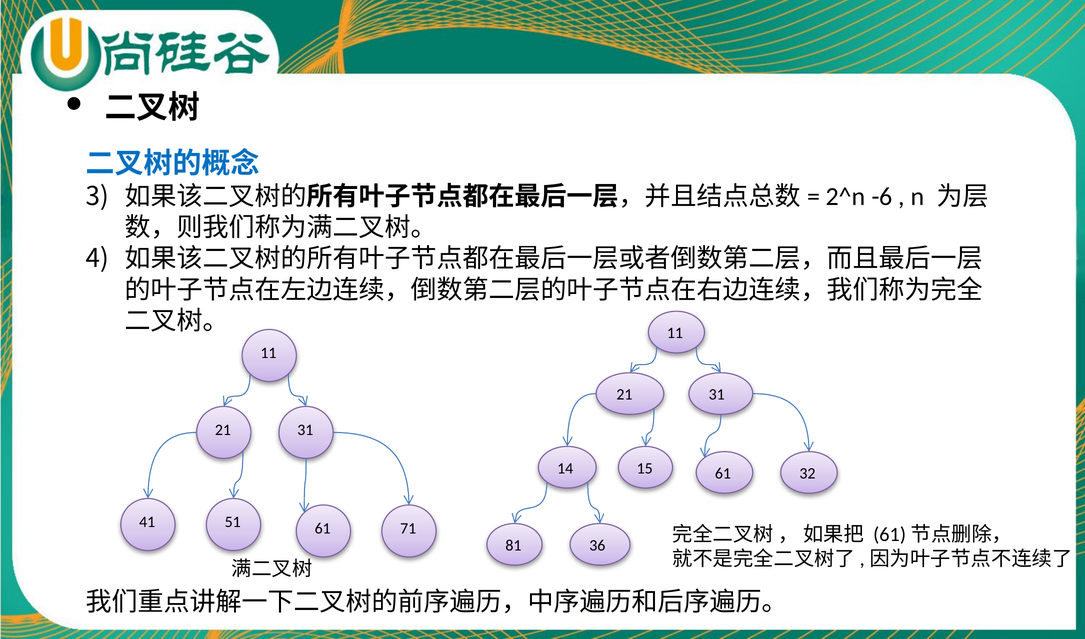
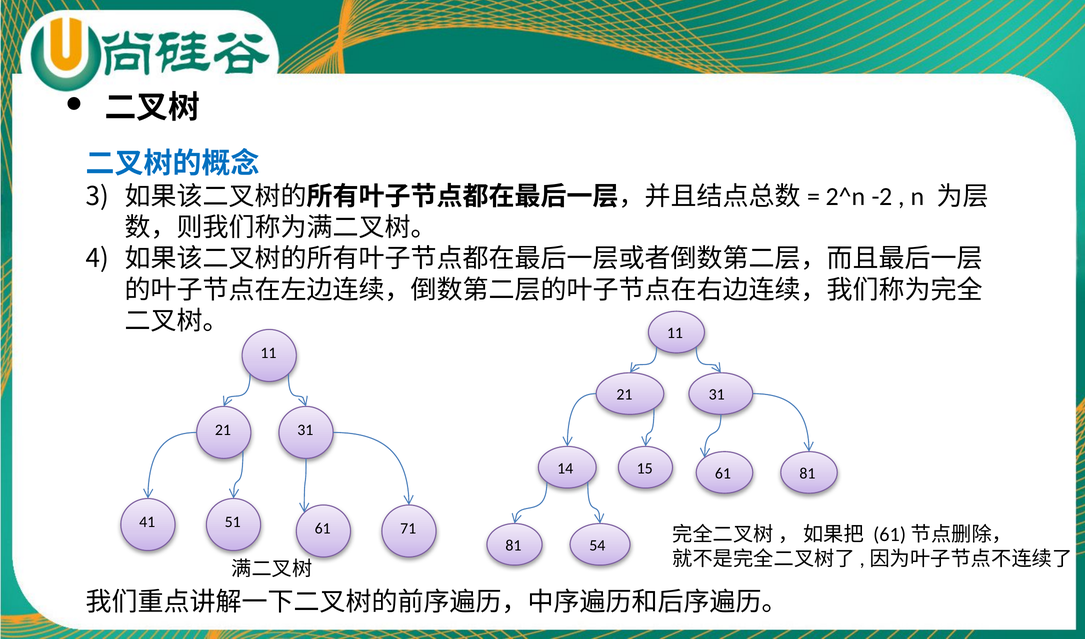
-6: -6 -> -2 (882, 196)
61 32: 32 -> 81 (807, 473)
36: 36 -> 54 (597, 545)
